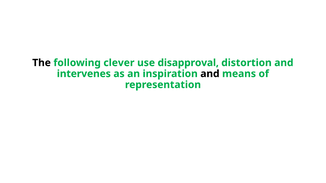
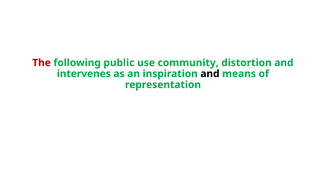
The colour: black -> red (42, 63)
clever: clever -> public (119, 63)
disapproval: disapproval -> community (188, 63)
